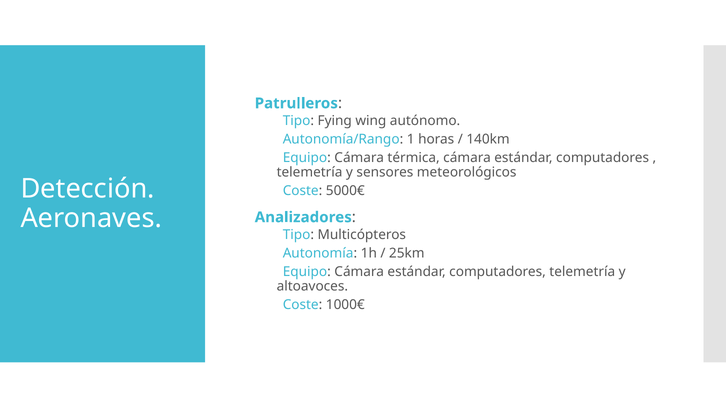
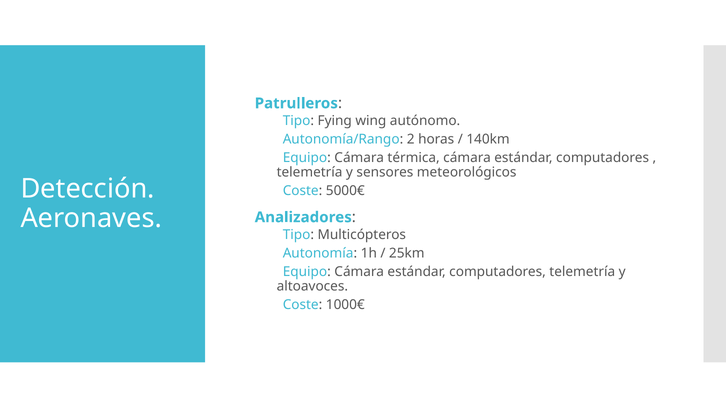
1: 1 -> 2 (411, 139)
